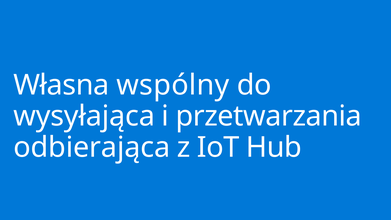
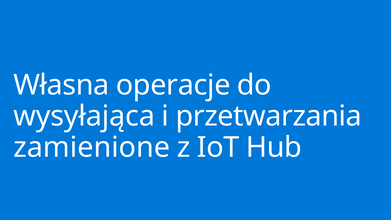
wspólny: wspólny -> operacje (173, 85)
odbierająca: odbierająca -> zamienione (92, 147)
